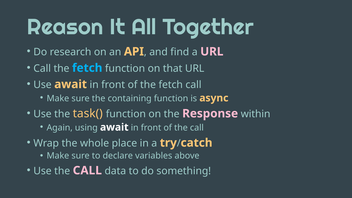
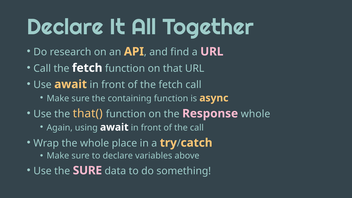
Reason: Reason -> Declare (65, 27)
fetch colour: light blue -> white (87, 68)
task(: task( -> that( (88, 114)
Response within: within -> whole (255, 114)
Use the CALL: CALL -> SURE (87, 170)
